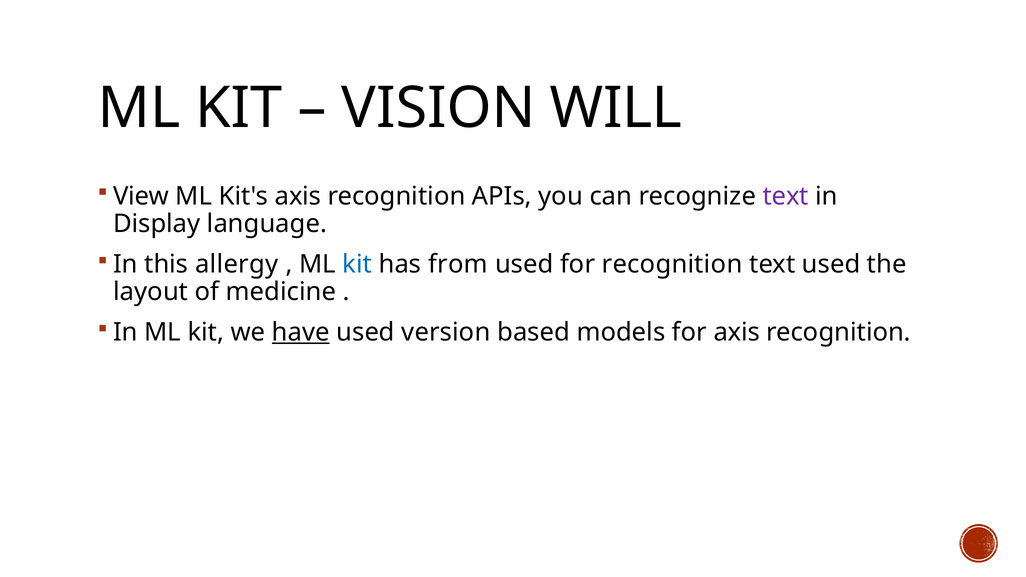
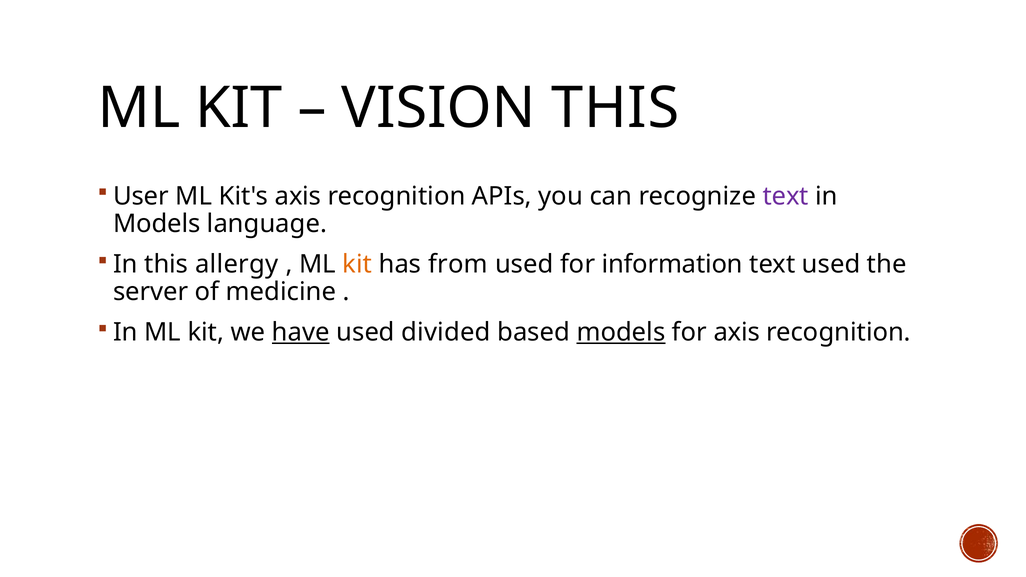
VISION WILL: WILL -> THIS (615, 108)
View: View -> User (141, 196)
Display: Display -> Models (157, 224)
kit colour: blue -> orange (357, 264)
for recognition: recognition -> information (672, 264)
layout: layout -> server (151, 292)
version: version -> divided (446, 332)
models underline: none -> present (621, 332)
